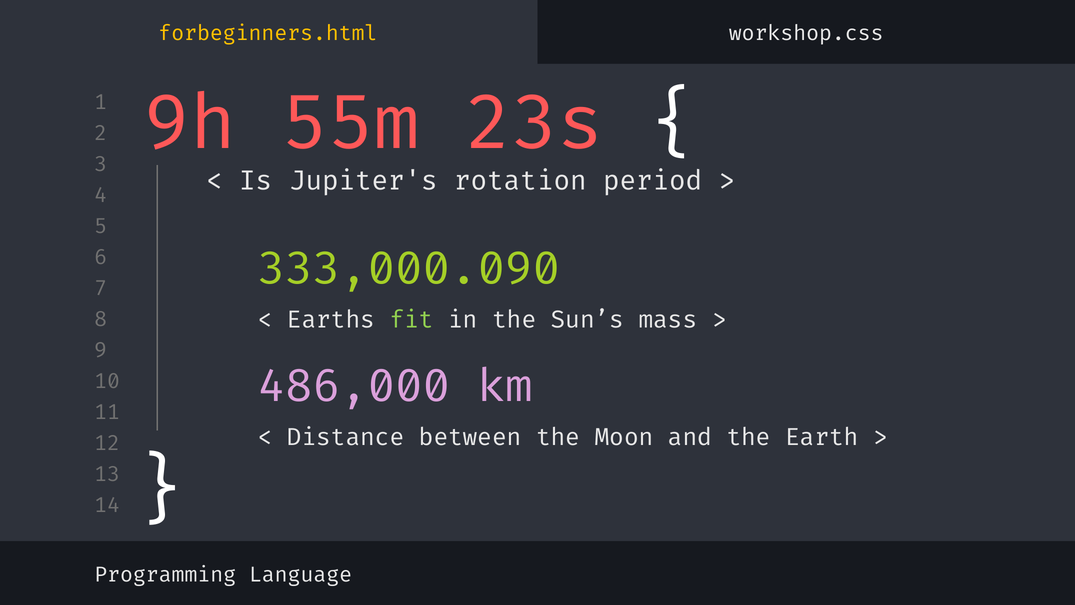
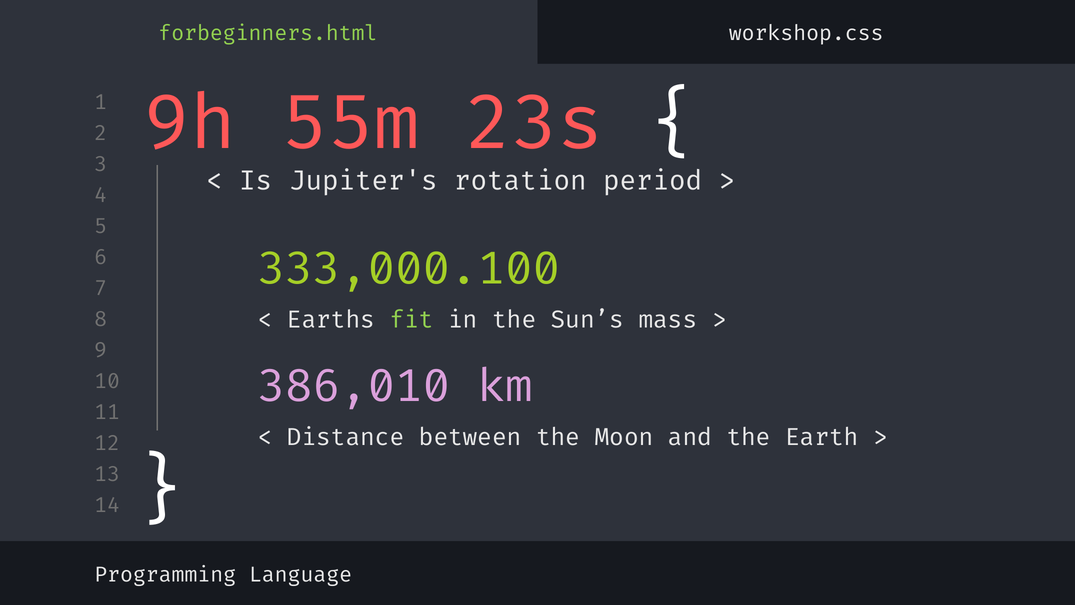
forbeginners.html colour: yellow -> light green (268, 33)
333,000.090: 333,000.090 -> 333,000.100 (409, 269)
486,000: 486,000 -> 386,010 (354, 386)
